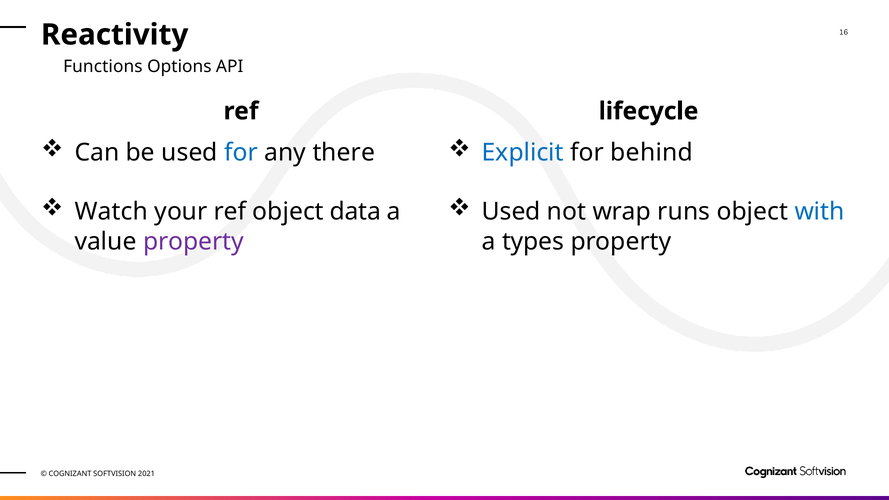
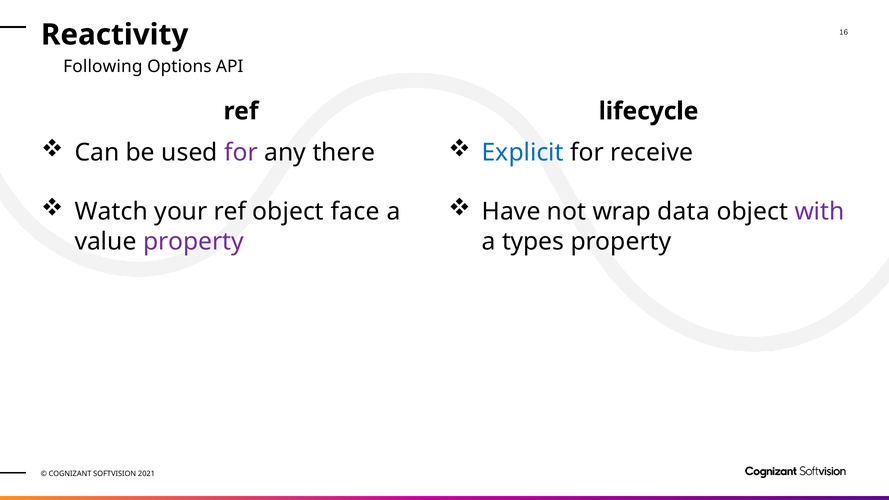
Functions: Functions -> Following (103, 66)
for colour: blue -> purple (241, 153)
behind: behind -> receive (652, 153)
data: data -> face (355, 212)
Used: Used -> Have (511, 212)
runs: runs -> data (684, 212)
with colour: blue -> purple (820, 212)
